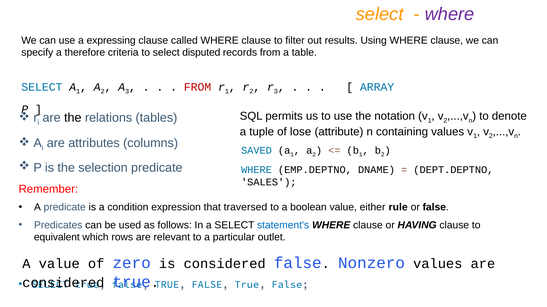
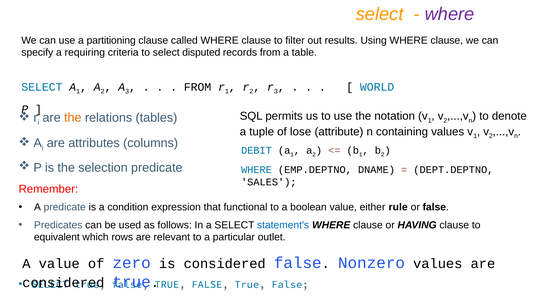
expressing: expressing -> partitioning (111, 40)
therefore: therefore -> requiring (85, 53)
FROM colour: red -> black (198, 87)
ARRAY: ARRAY -> WORLD (377, 87)
the colour: black -> orange (73, 118)
SAVED: SAVED -> DEBIT (256, 151)
traversed: traversed -> functional (246, 208)
